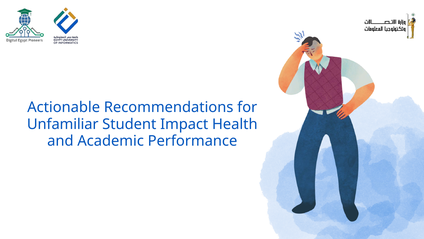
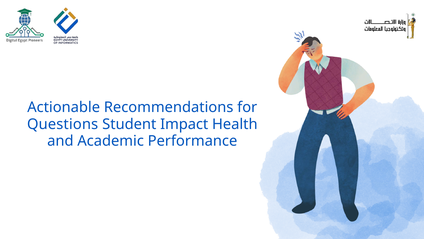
Unfamiliar: Unfamiliar -> Questions (63, 124)
